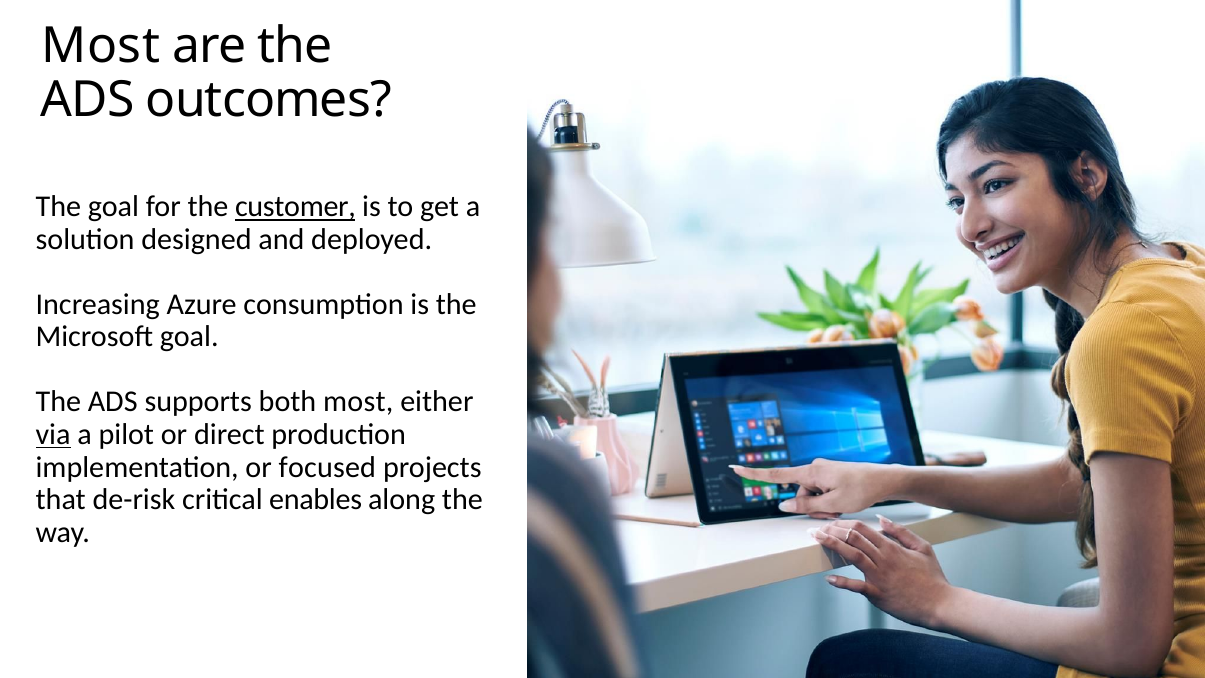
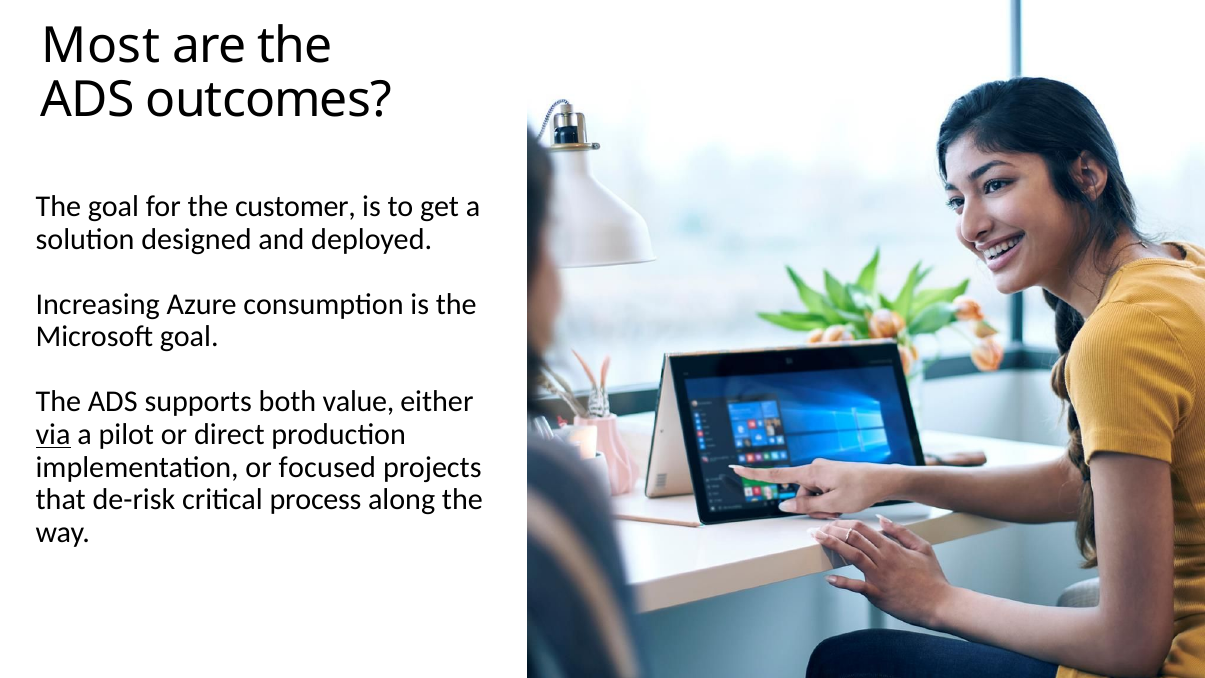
customer underline: present -> none (295, 207)
both most: most -> value (358, 402)
enables: enables -> process (316, 499)
